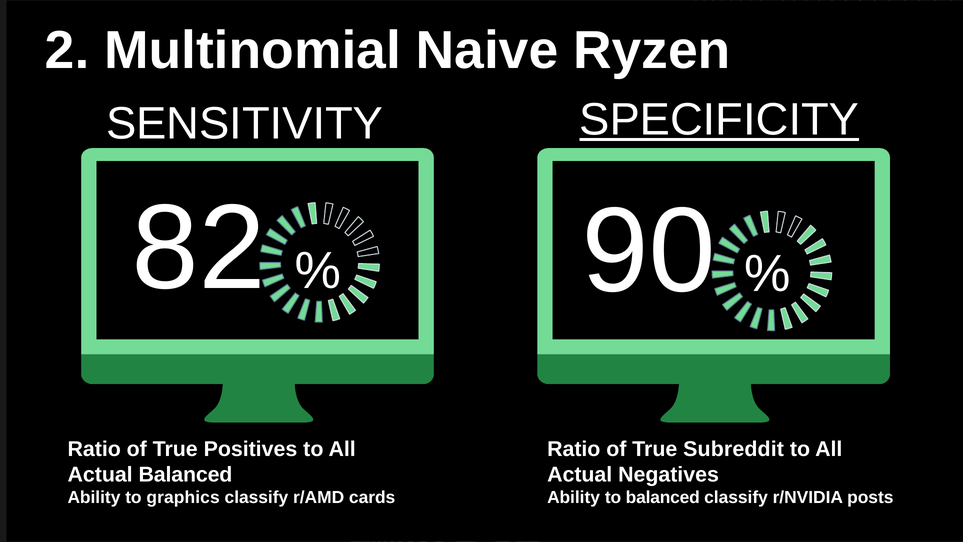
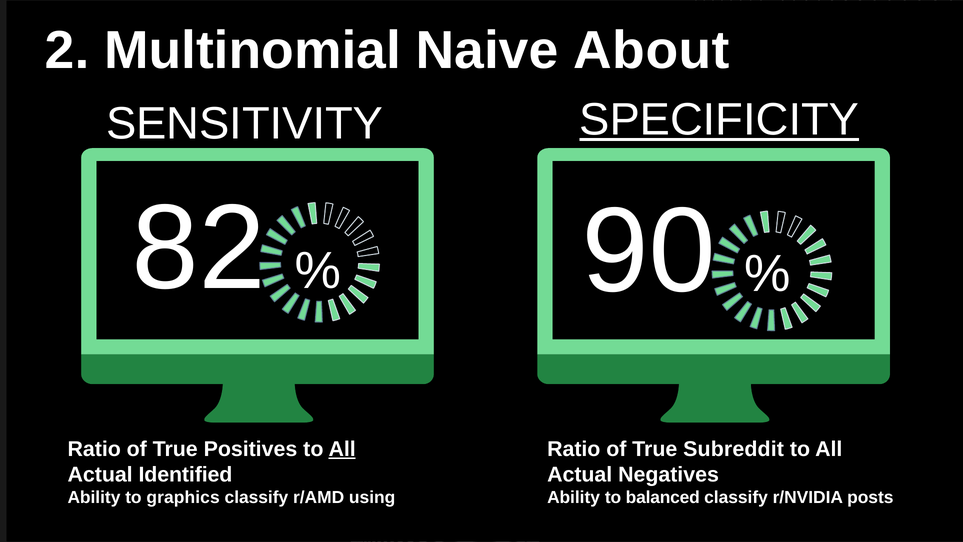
Ryzen: Ryzen -> About (652, 51)
All underline: none -> present (342, 449)
Actual Balanced: Balanced -> Identified (185, 474)
cards: cards -> using (372, 497)
